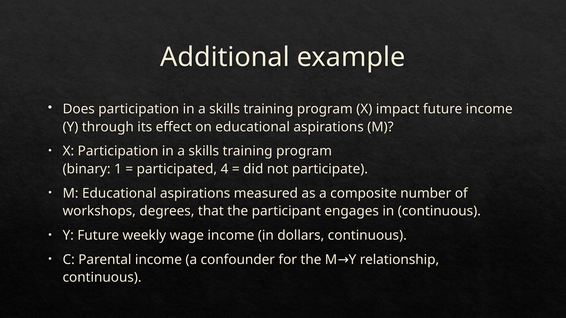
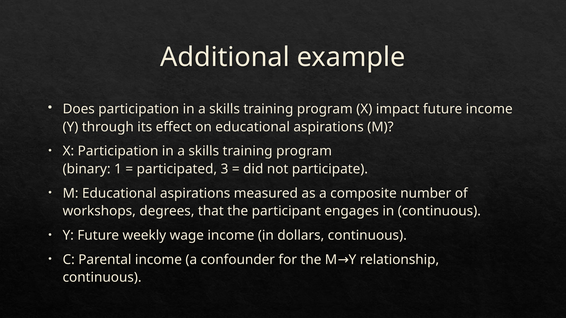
4: 4 -> 3 (225, 169)
